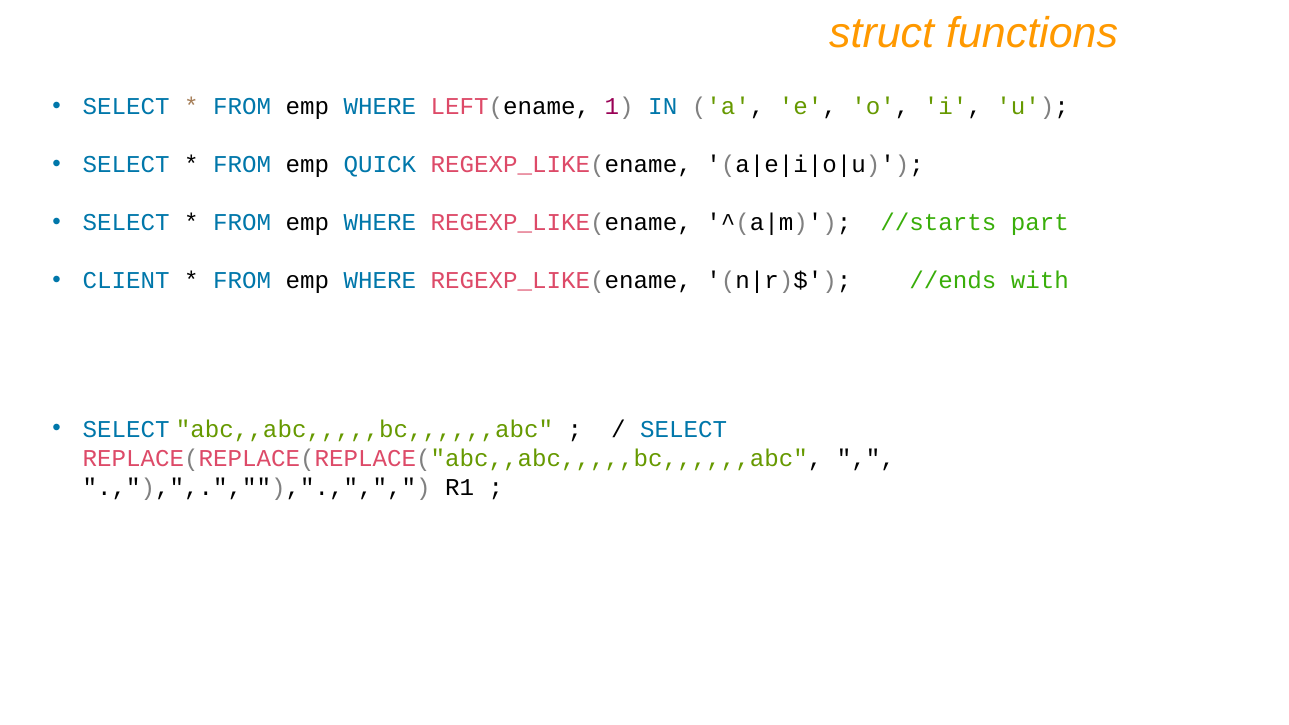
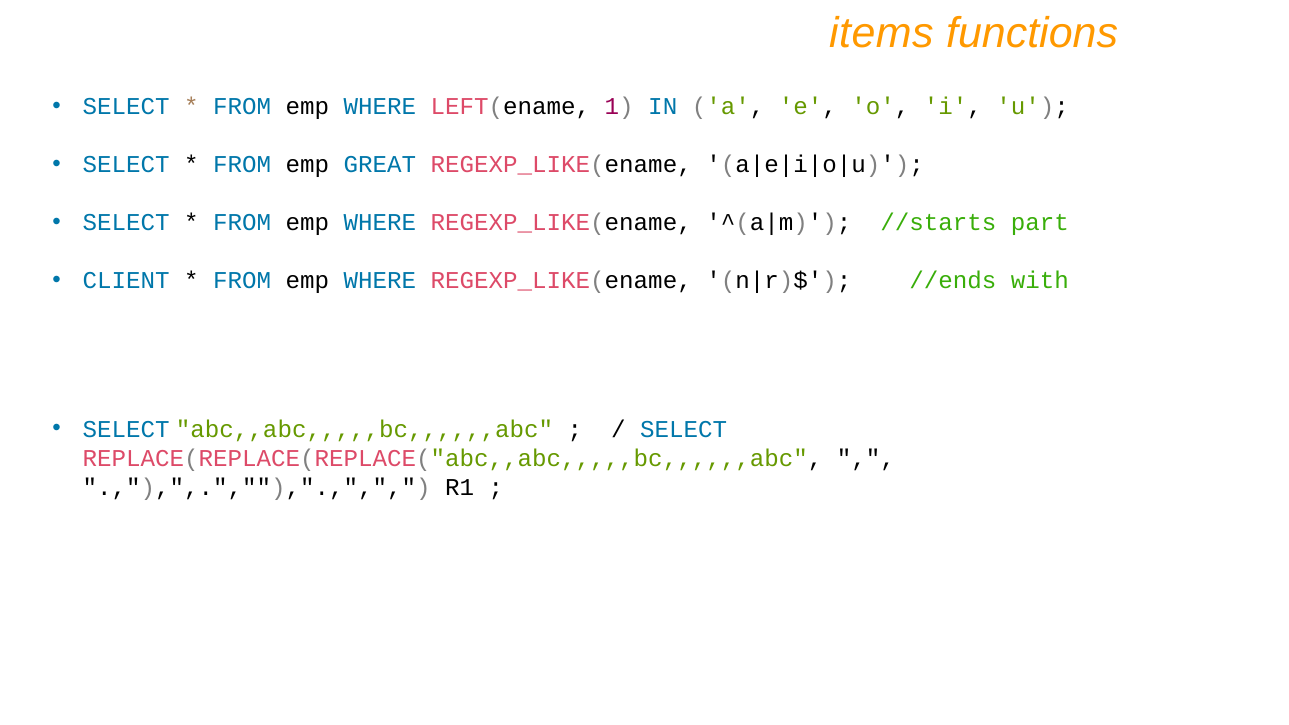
struct: struct -> items (881, 34)
QUICK: QUICK -> GREAT (380, 165)
